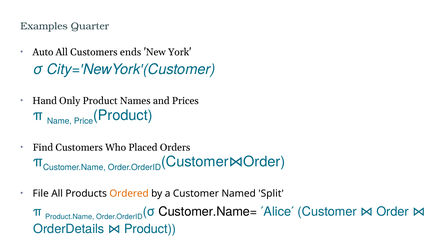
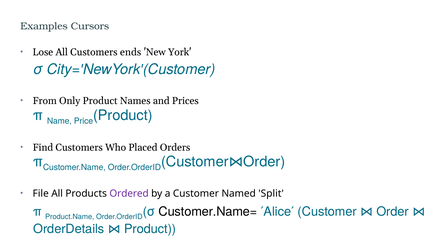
Quarter: Quarter -> Cursors (90, 26)
Auto: Auto -> Lose (43, 52)
Hand: Hand -> From (45, 101)
Ordered colour: orange -> purple (129, 194)
